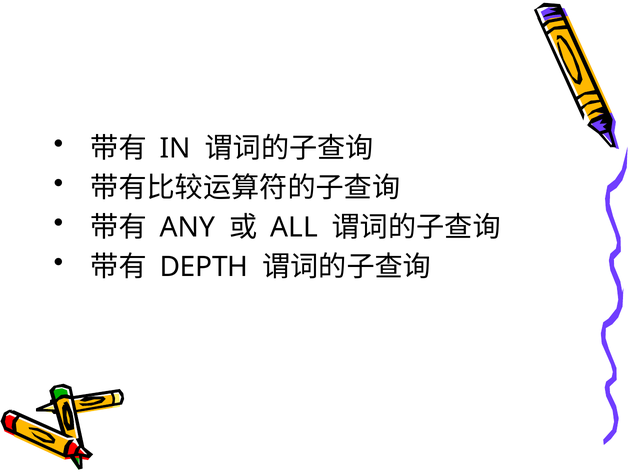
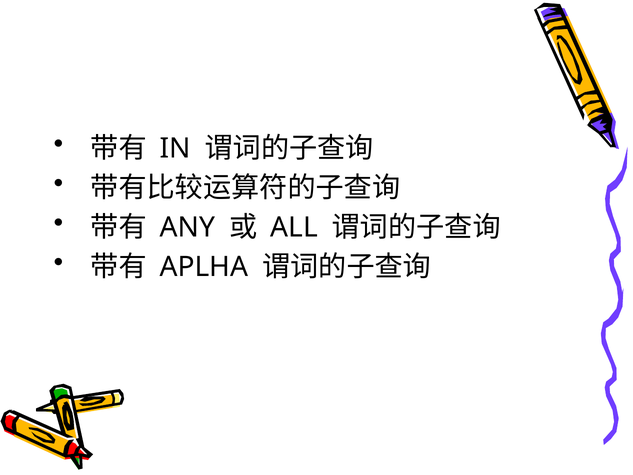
DEPTH: DEPTH -> APLHA (204, 267)
